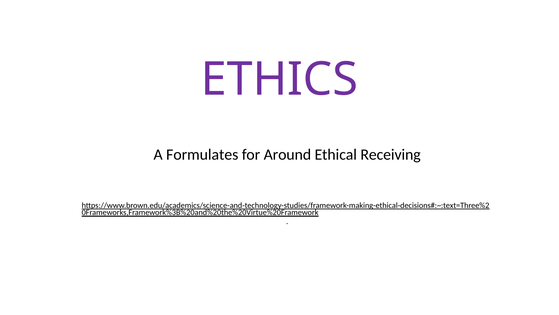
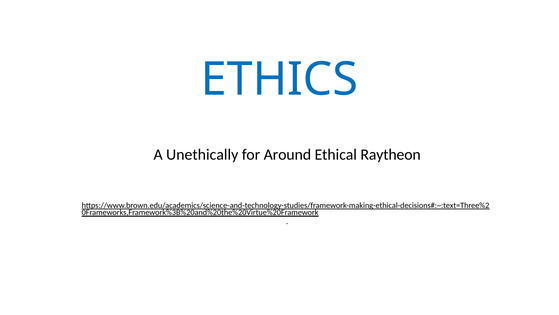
ETHICS colour: purple -> blue (279, 79)
Formulates: Formulates -> Unethically (202, 154)
Receiving: Receiving -> Raytheon (391, 154)
